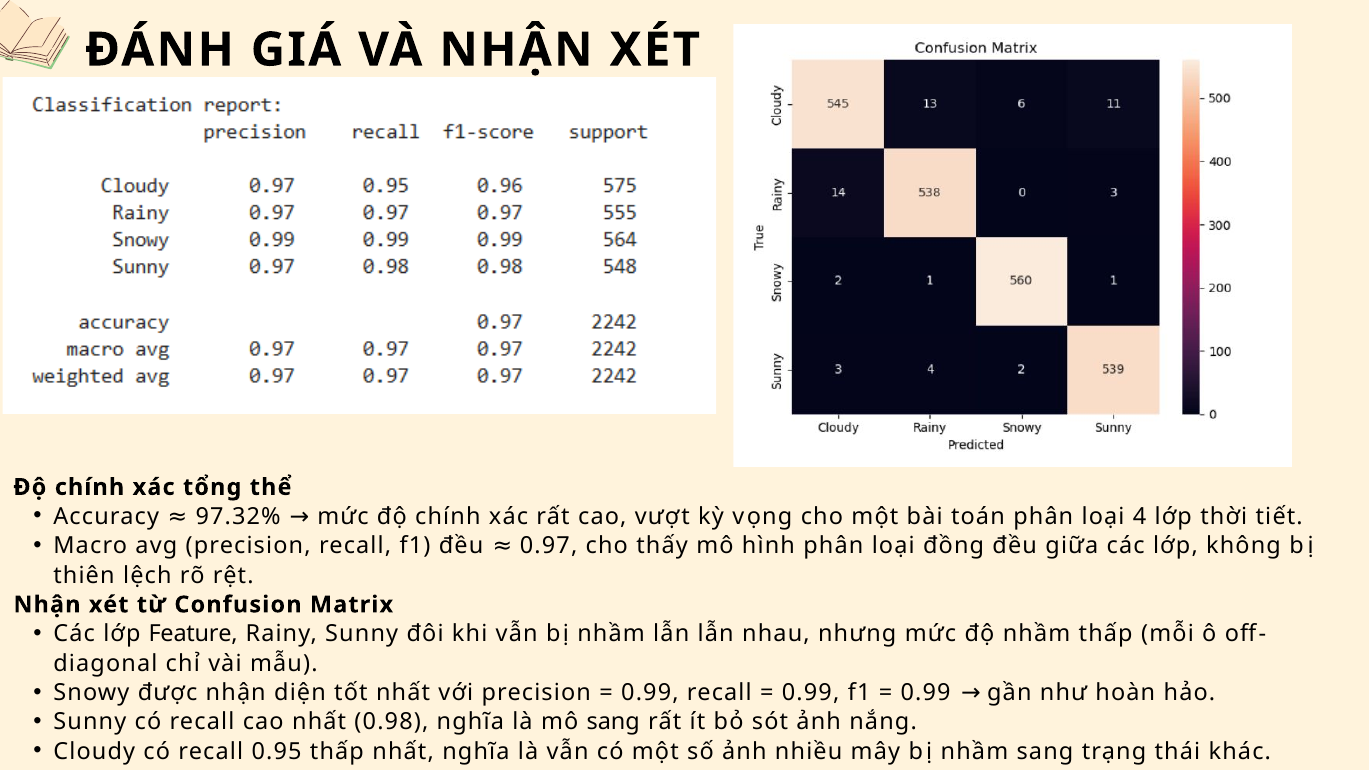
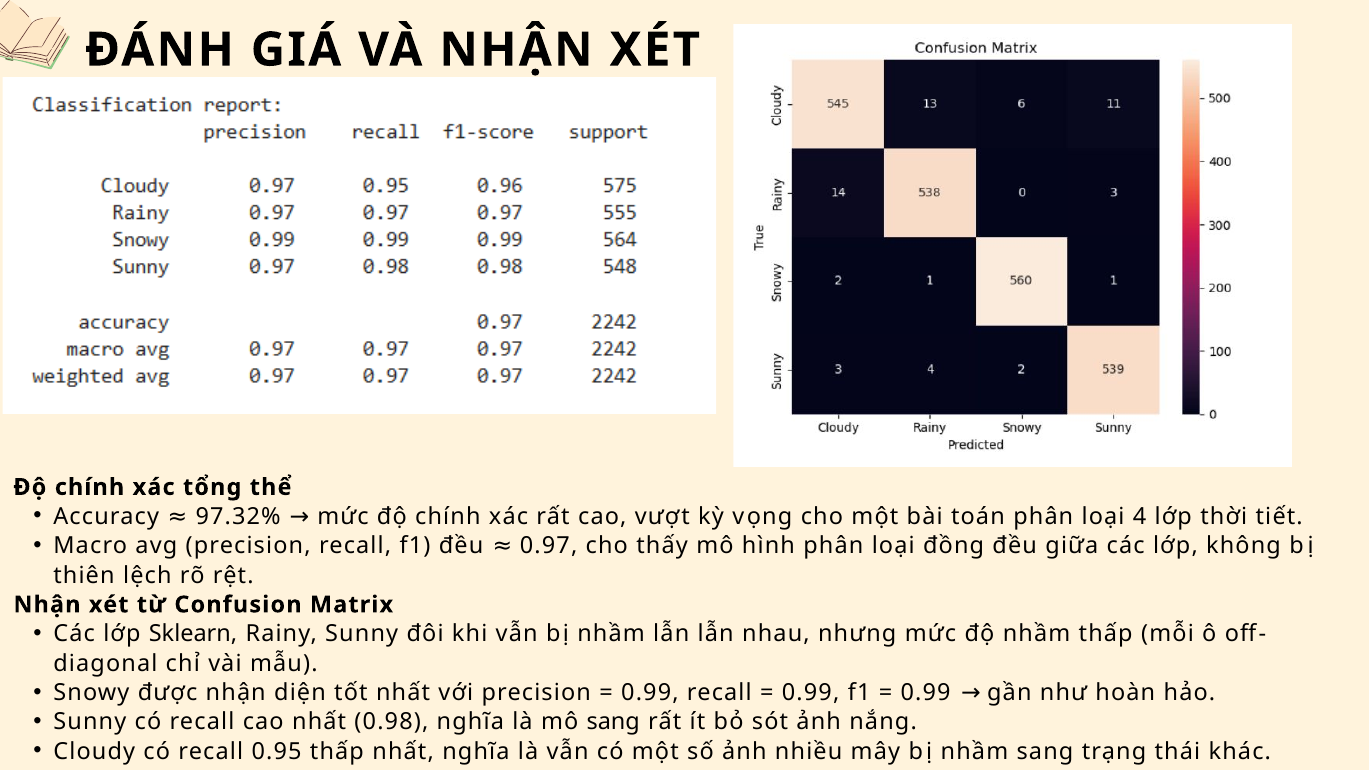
Feature: Feature -> Sklearn (193, 634)
